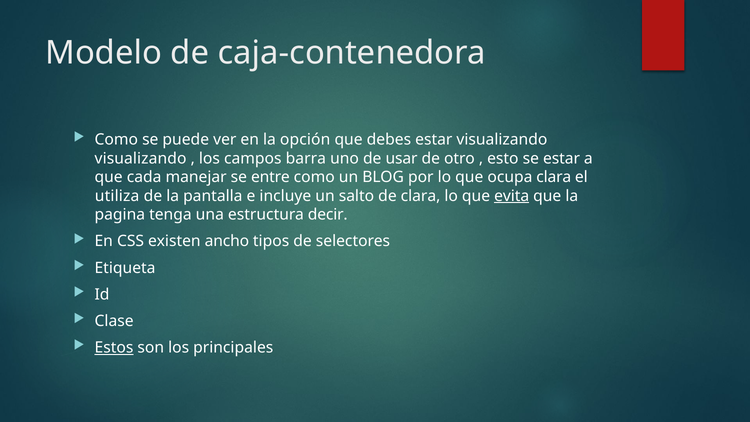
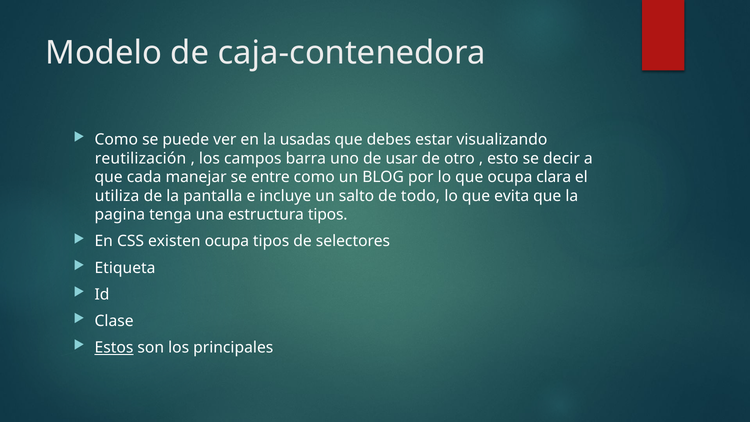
opción: opción -> usadas (305, 140)
visualizando: visualizando -> reutilización (141, 158)
se estar: estar -> decir (561, 158)
de clara: clara -> todo (420, 196)
evita underline: present -> none (512, 196)
estructura decir: decir -> tipos (328, 215)
existen ancho: ancho -> ocupa (227, 241)
